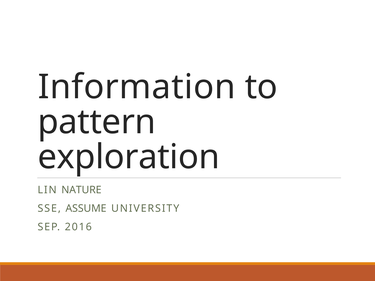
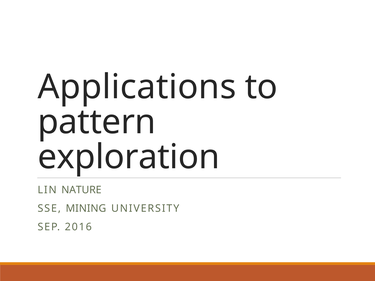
Information: Information -> Applications (137, 87)
ASSUME: ASSUME -> MINING (86, 209)
